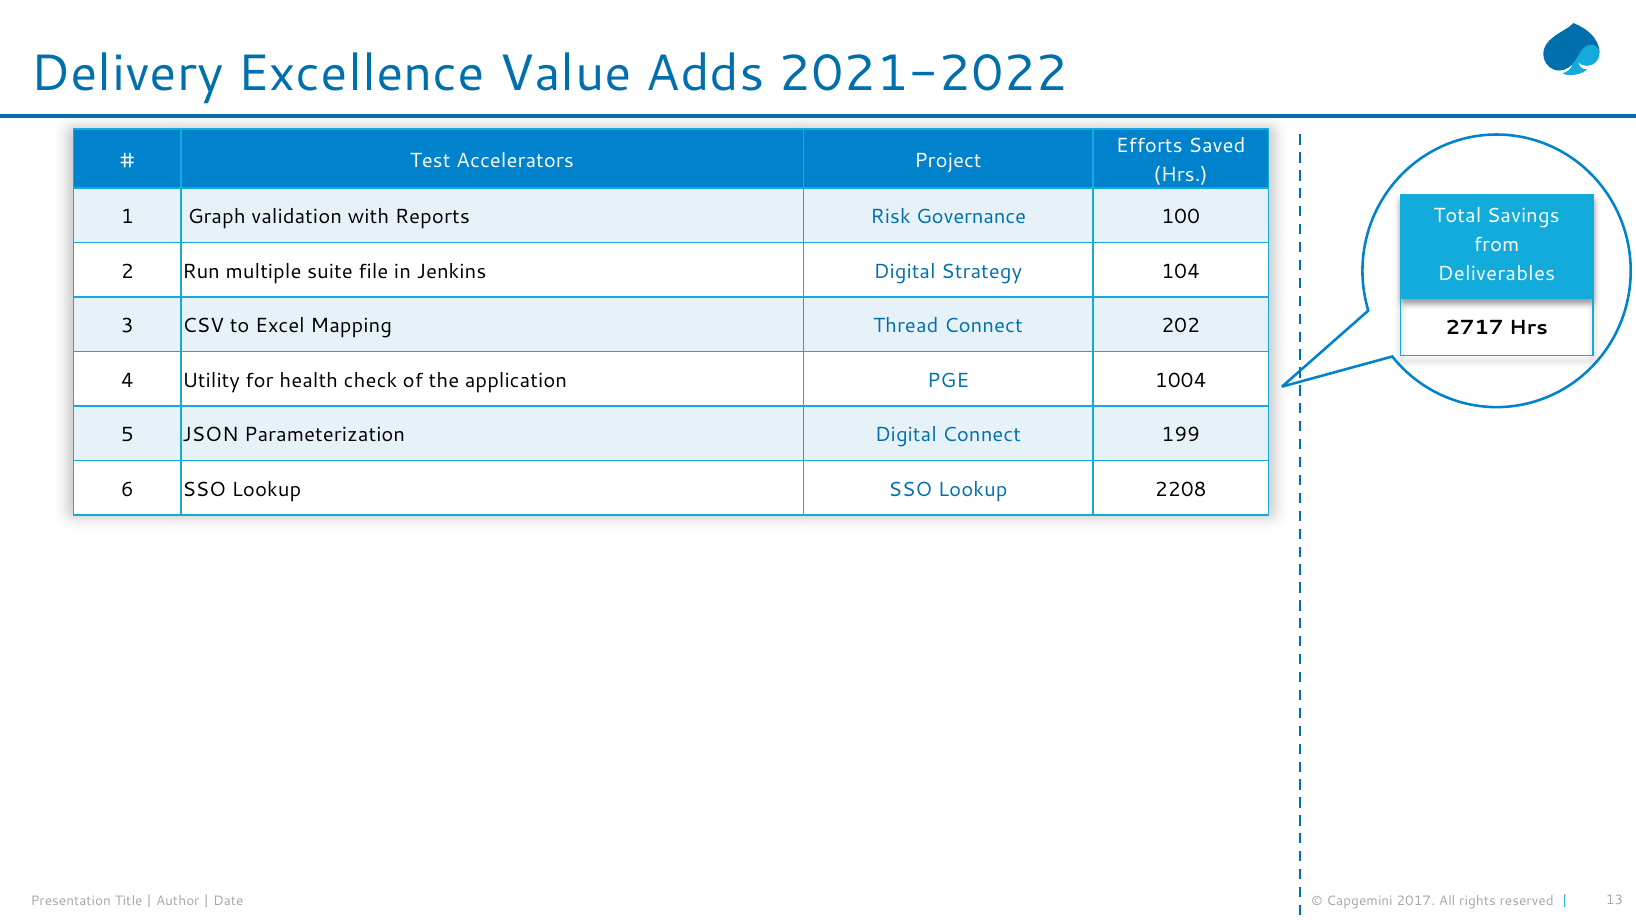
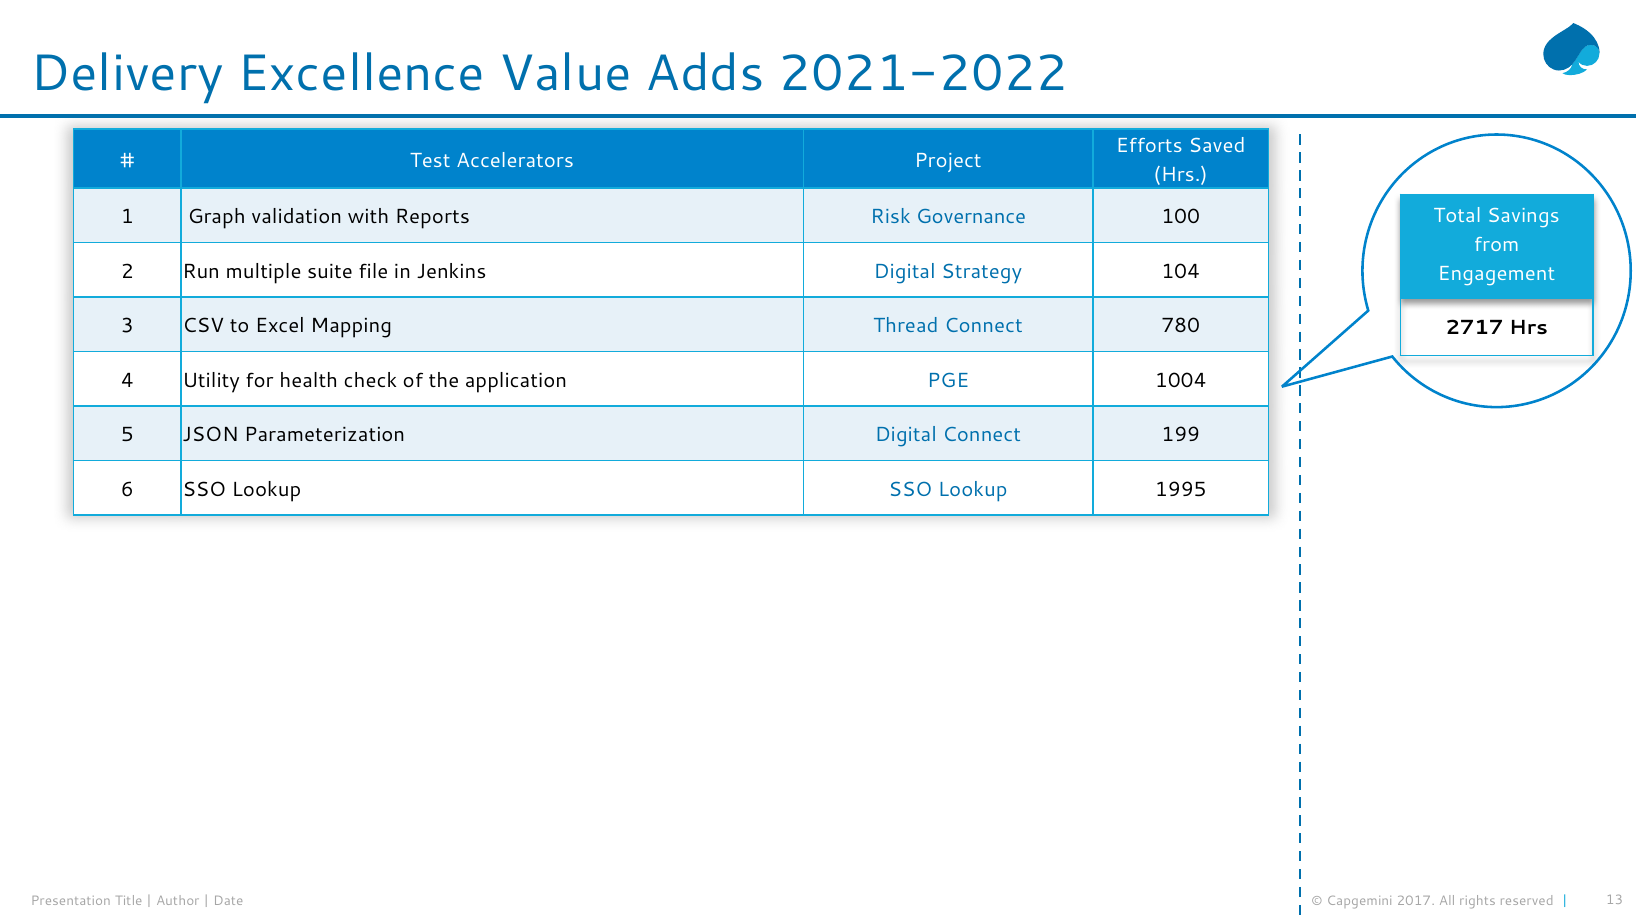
Deliverables: Deliverables -> Engagement (1497, 274)
202: 202 -> 780 (1181, 326)
2208: 2208 -> 1995 (1181, 489)
